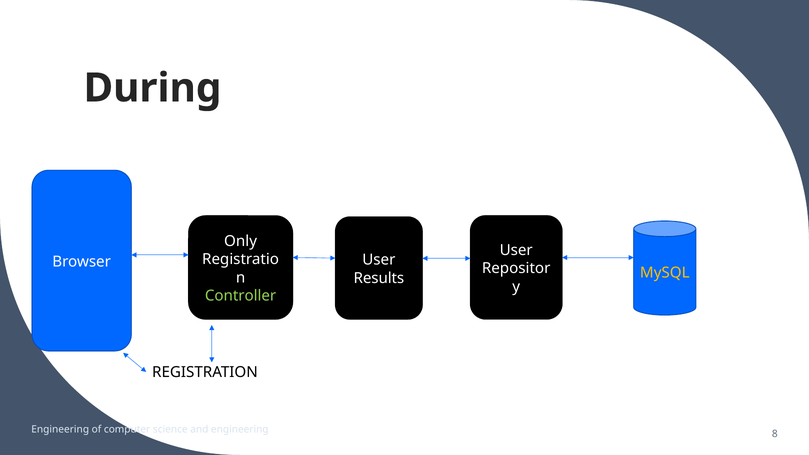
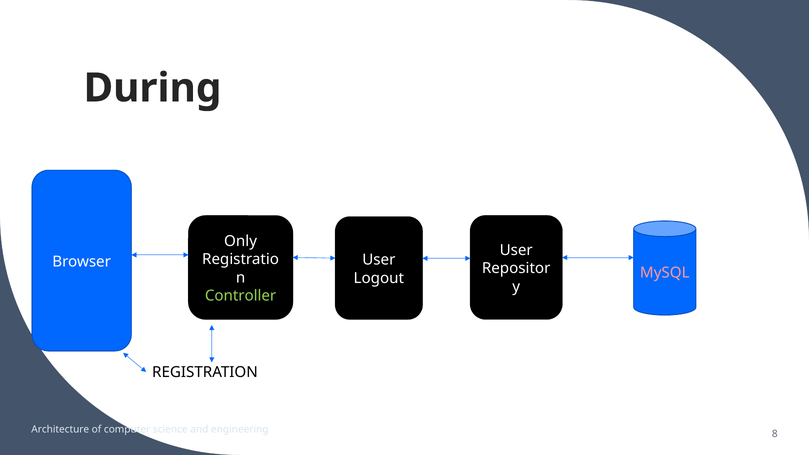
MySQL colour: yellow -> pink (665, 273)
Results: Results -> Logout (379, 278)
Engineering: Engineering -> Architecture (60, 430)
